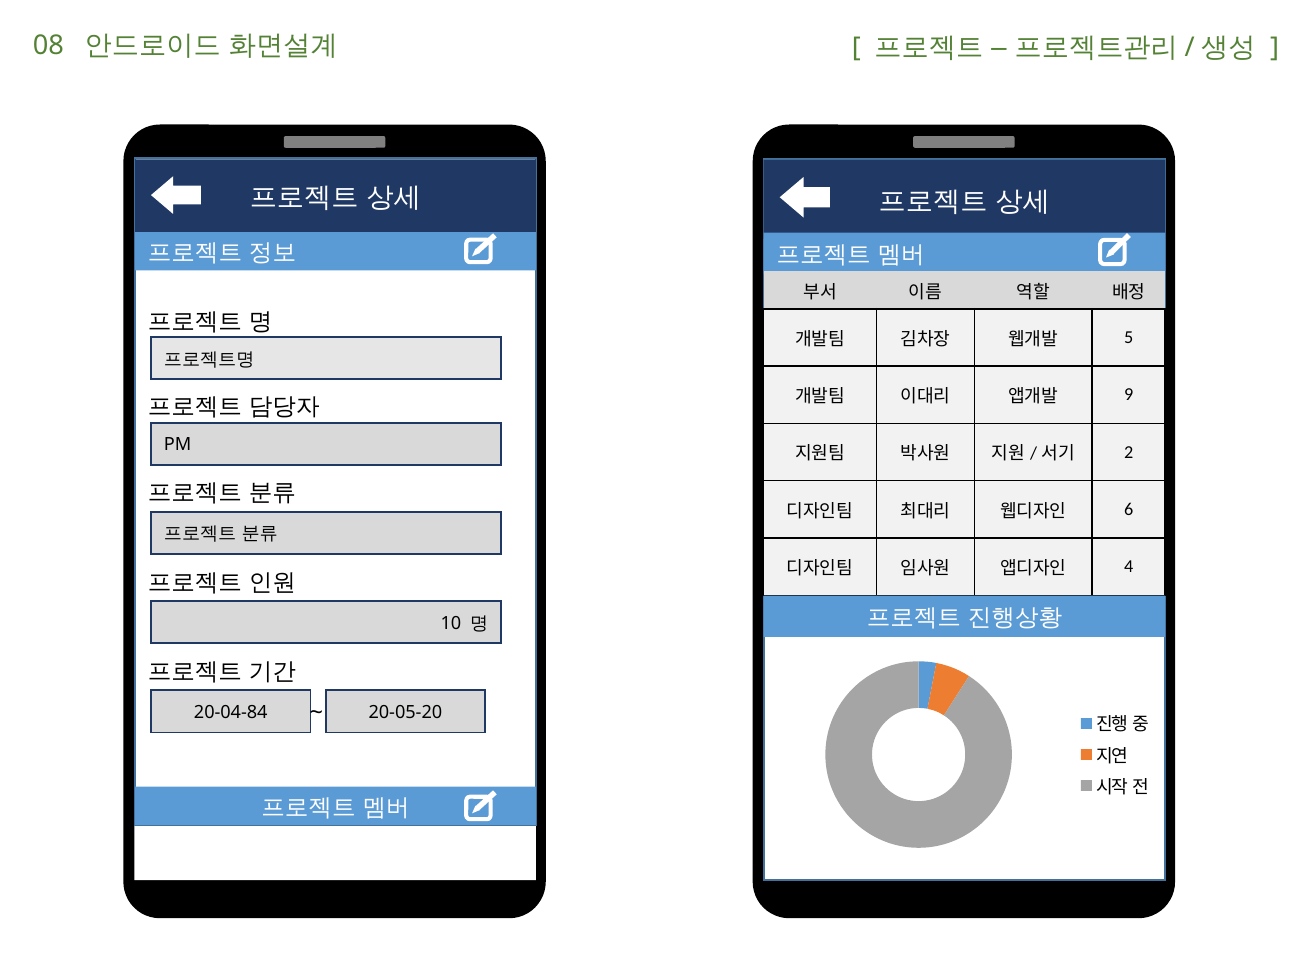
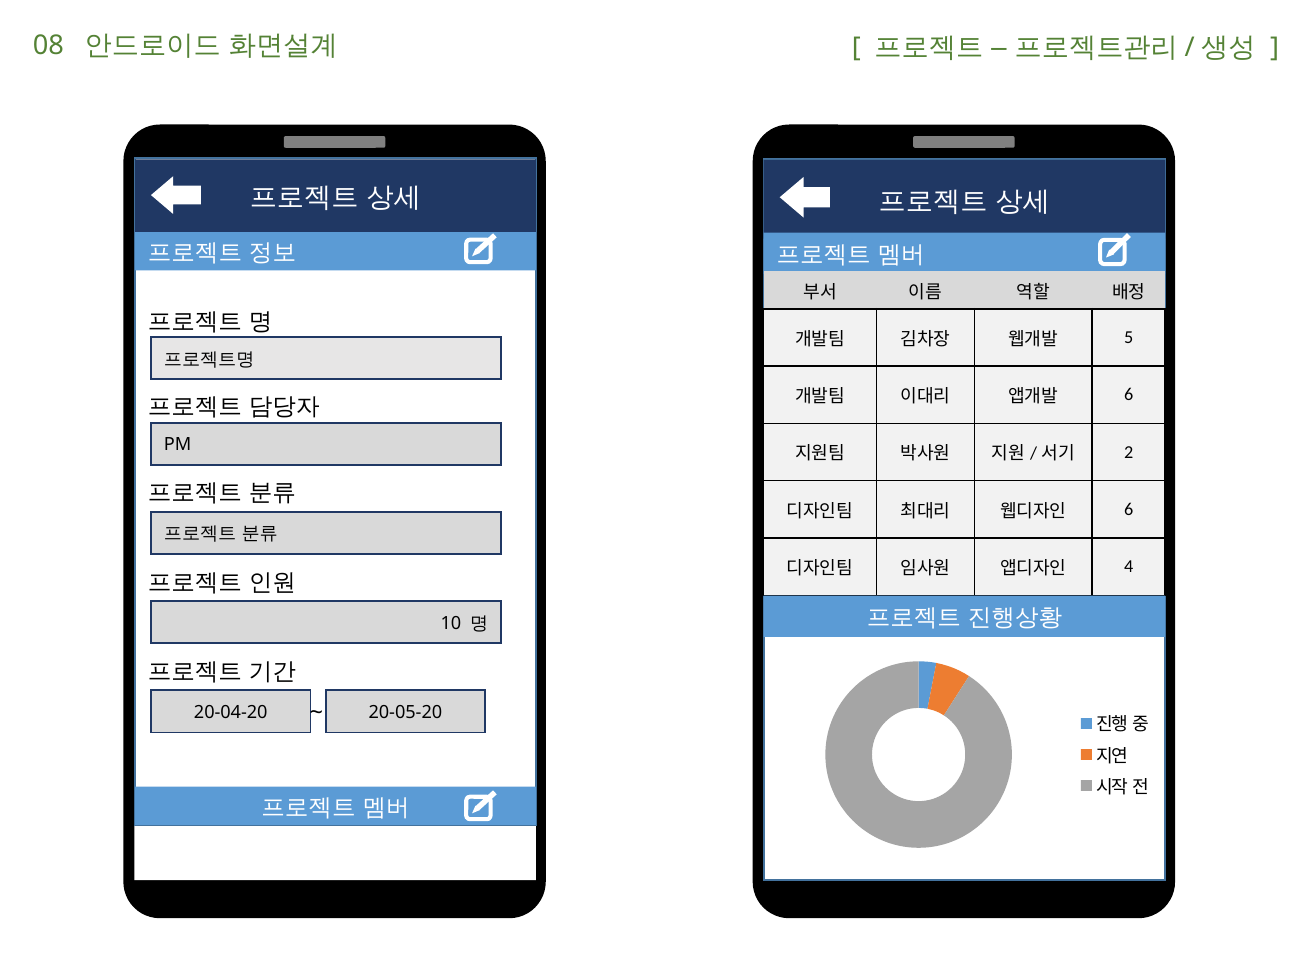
9: 9 -> 6 (1129, 395)
20-04-84: 20-04-84 -> 20-04-20 (231, 713)
